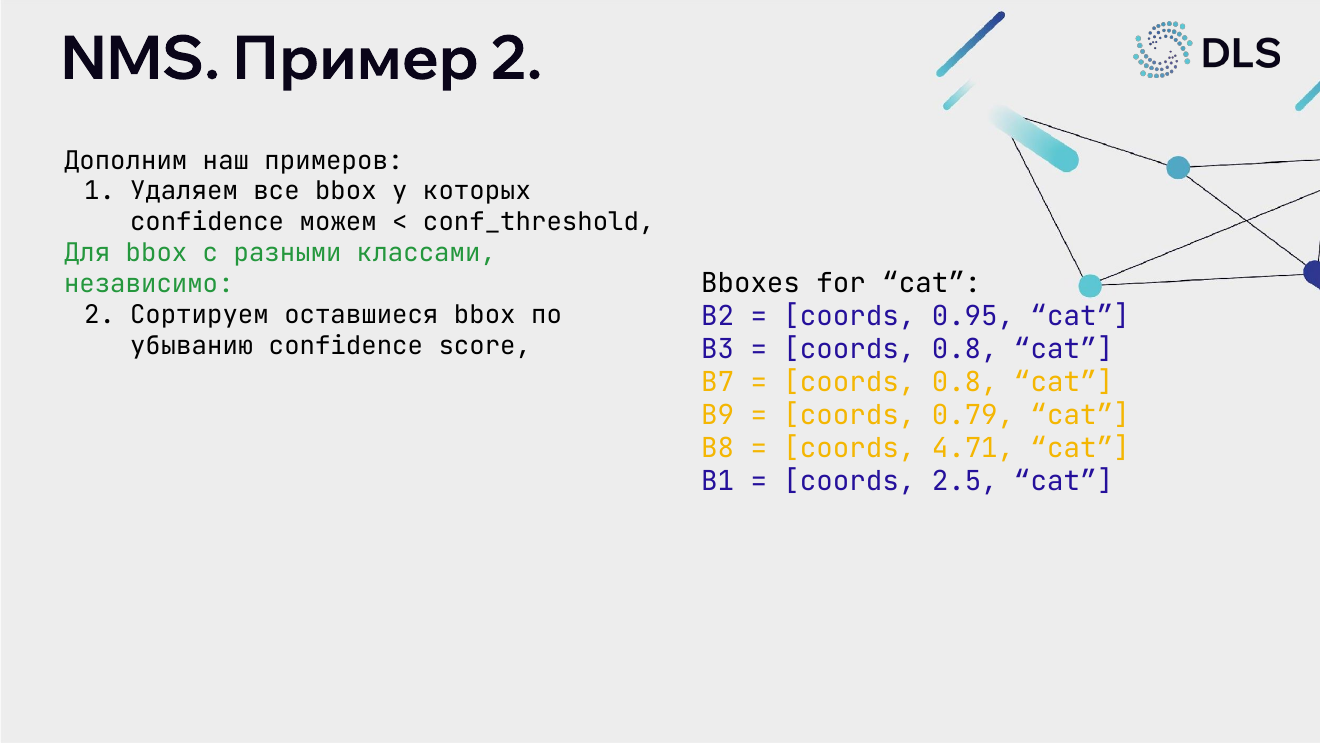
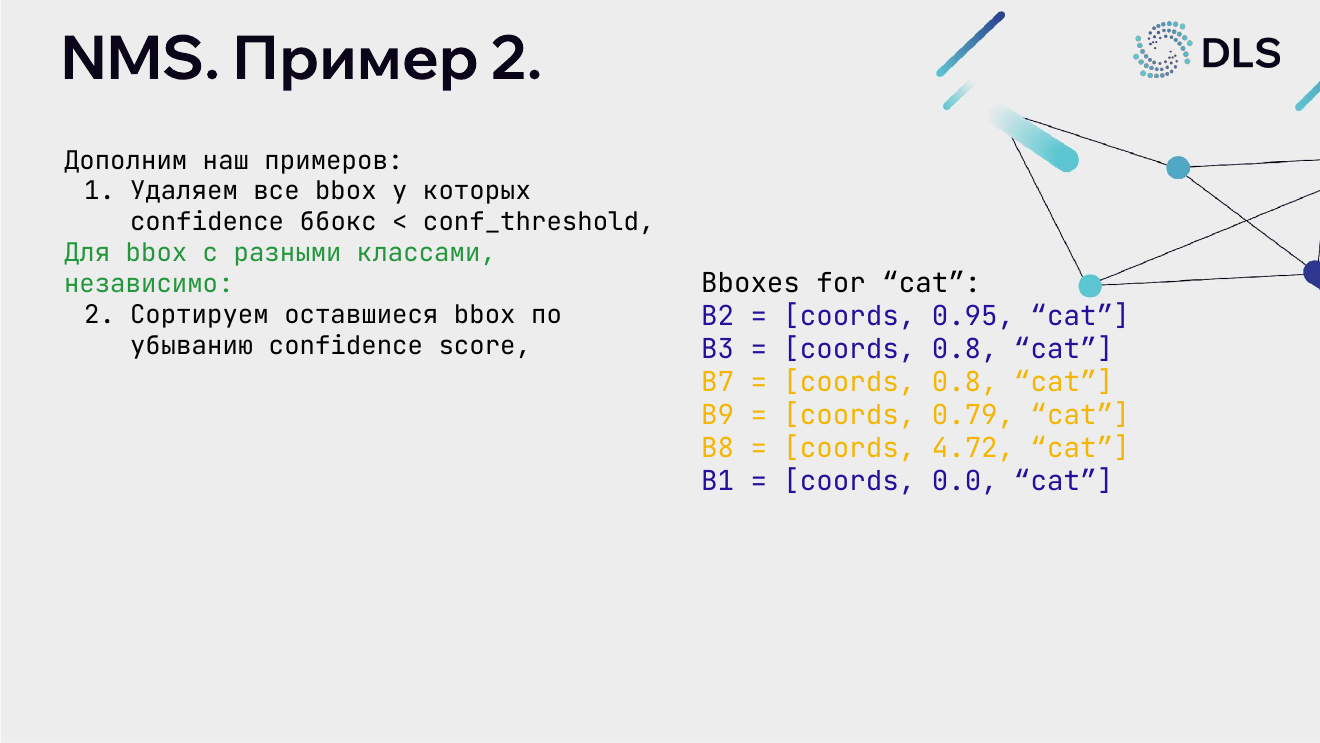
можем: можем -> ббокс (338, 222)
4.71: 4.71 -> 4.72 (973, 448)
2.5: 2.5 -> 0.0 (965, 481)
